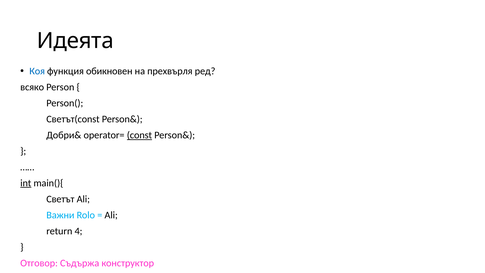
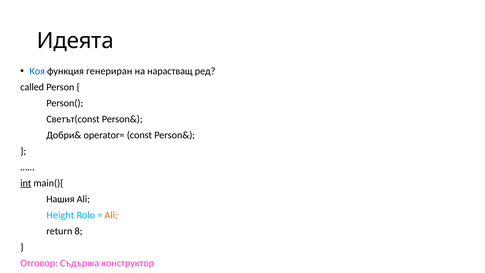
обикновен: обикновен -> генериран (109, 71)
прехвърля: прехвърля -> нарастващ (170, 71)
всяко: всяко -> called (32, 87)
const underline: present -> none (139, 135)
Светът: Светът -> Нашия (60, 199)
Важни: Важни -> Height (60, 215)
Ali colour: black -> orange (111, 215)
4: 4 -> 8 (79, 231)
